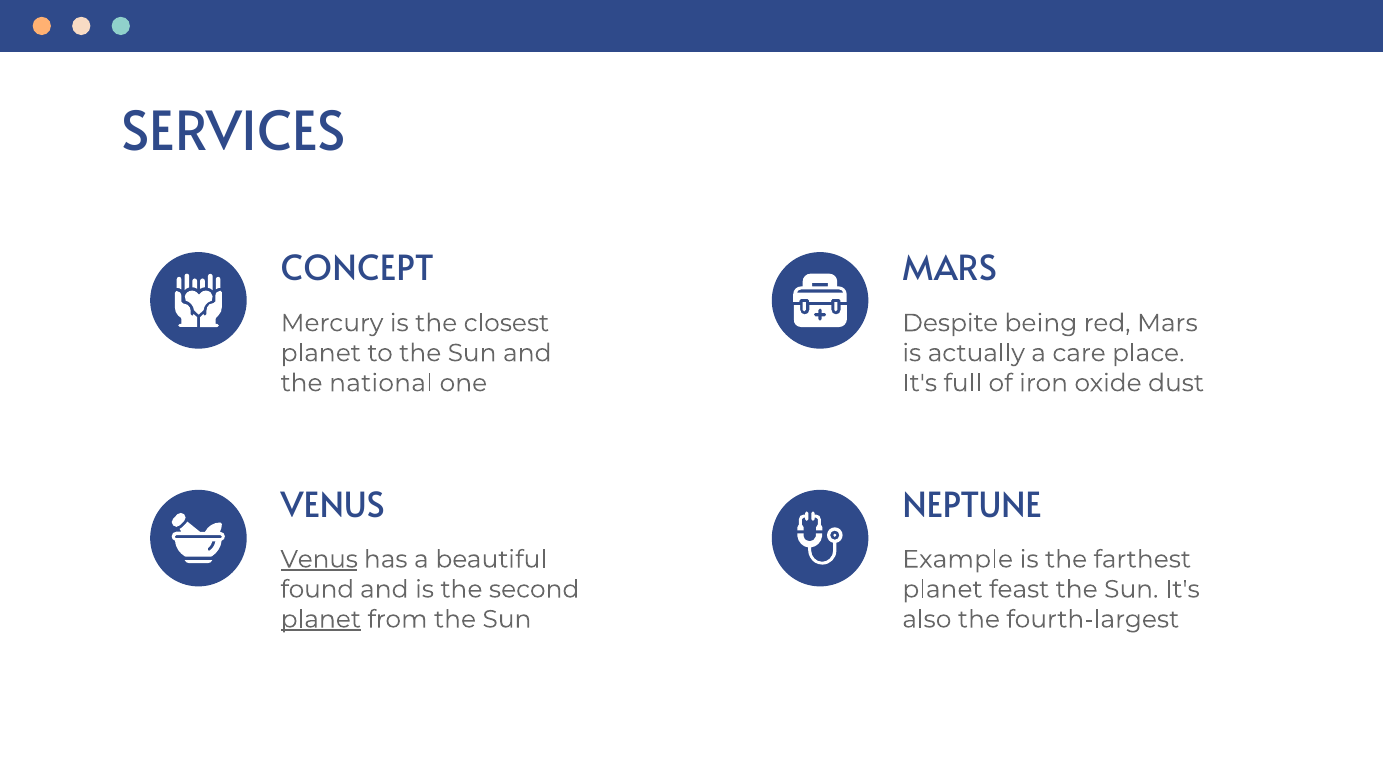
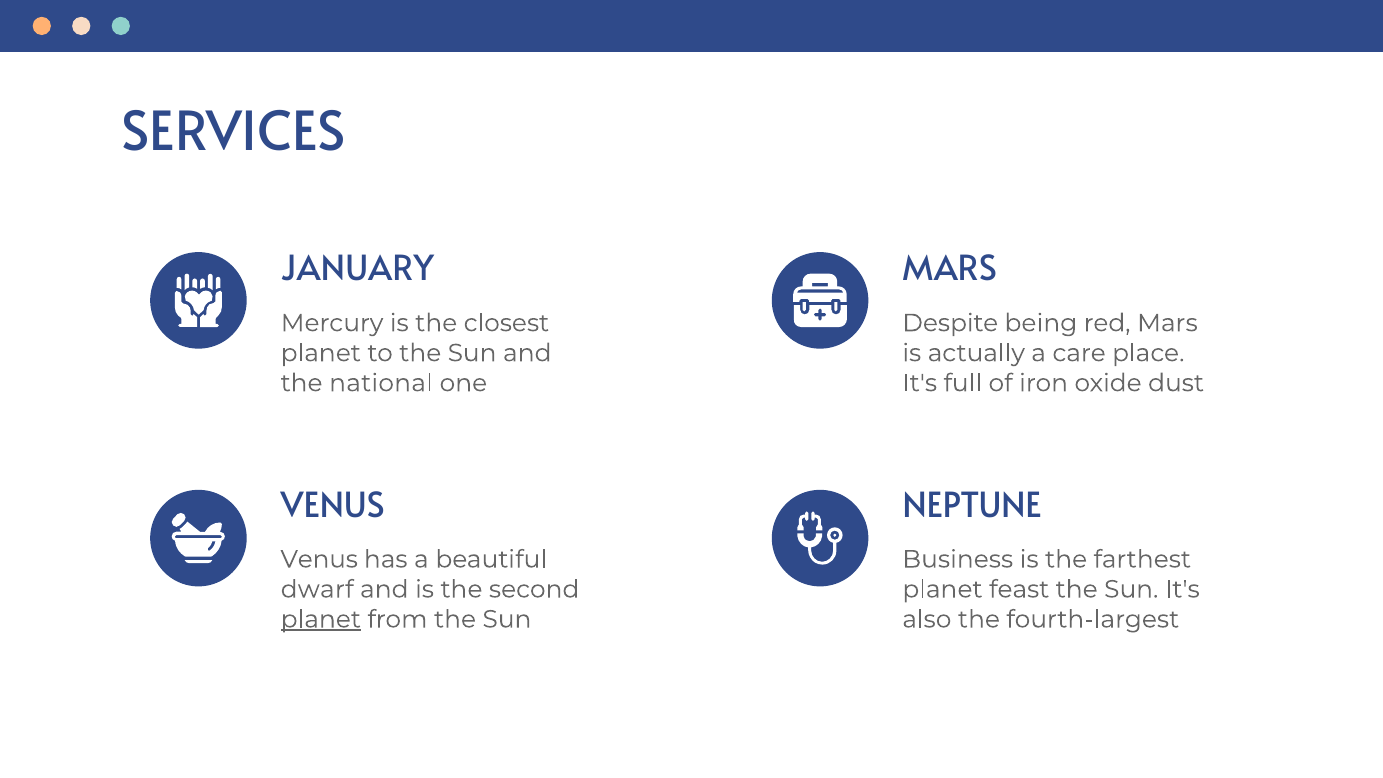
CONCEPT: CONCEPT -> JANUARY (357, 269)
Venus underline: present -> none (319, 559)
Example: Example -> Business (958, 559)
found: found -> dwarf (317, 589)
